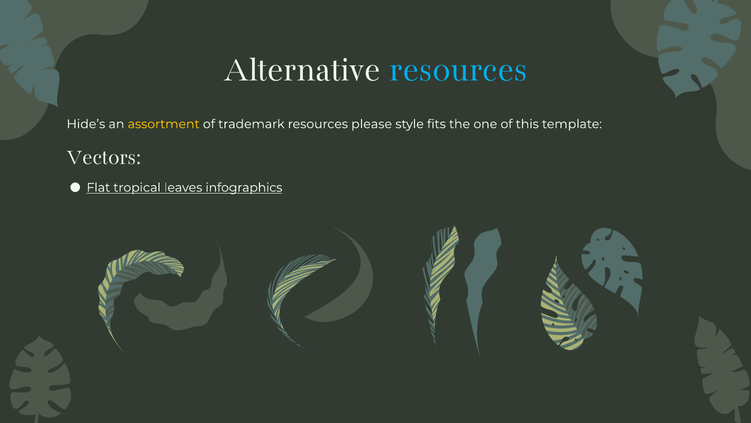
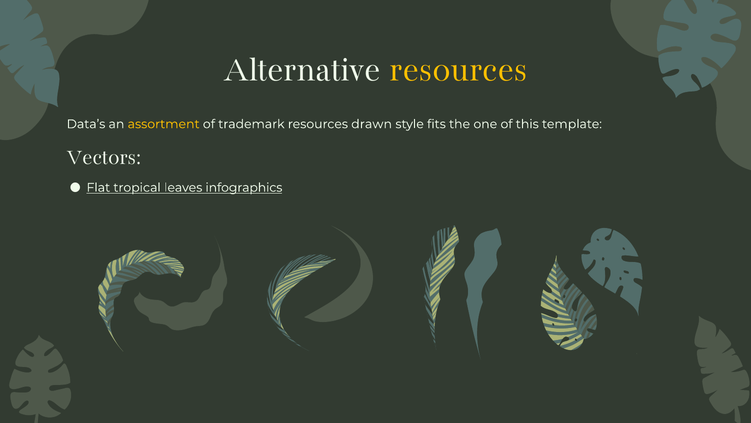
resources colour: light blue -> yellow (458, 69)
Hide’s: Hide’s -> Data’s (86, 124)
please: please -> drawn (372, 124)
